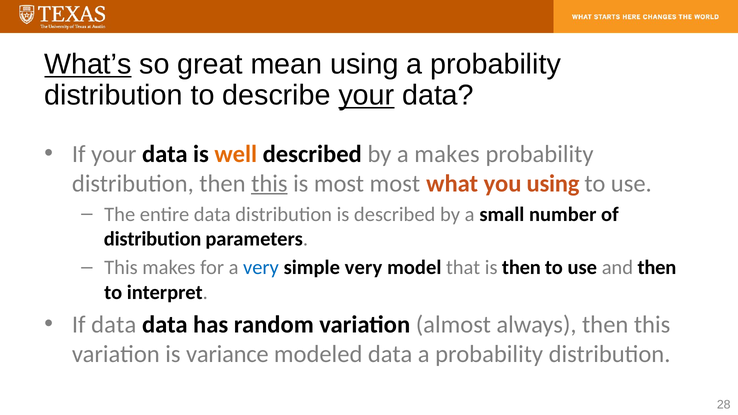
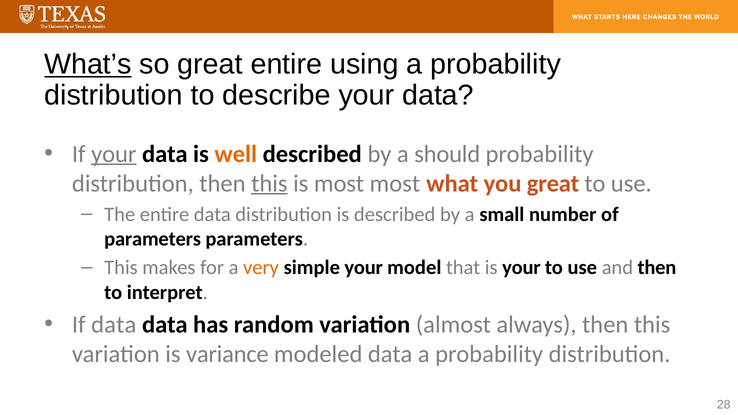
great mean: mean -> entire (286, 64)
your underline: present -> none (366, 95)
your underline: none -> present (114, 154)
a makes: makes -> should (447, 154)
you using: using -> great (553, 183)
distribution: distribution -> parameters (153, 239)
very colour: blue -> orange (261, 268)
simple very: very -> your (364, 268)
is then: then -> your (521, 268)
